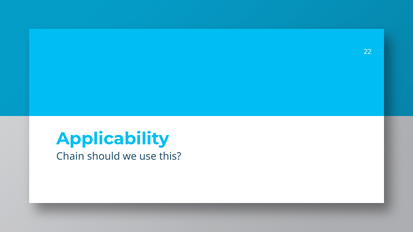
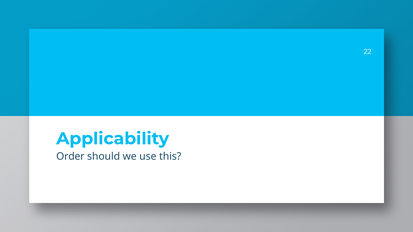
Chain: Chain -> Order (70, 157)
